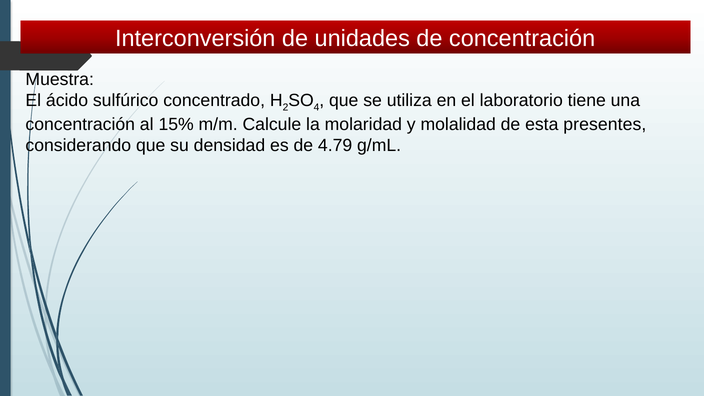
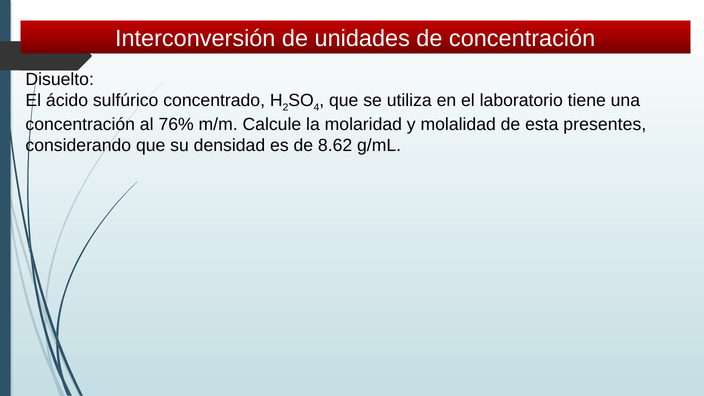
Muestra: Muestra -> Disuelto (60, 79)
15%: 15% -> 76% (176, 125)
4.79: 4.79 -> 8.62 (335, 146)
